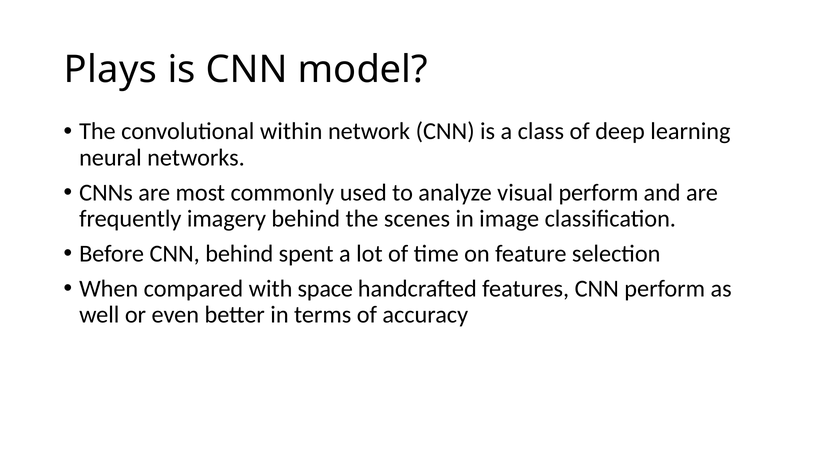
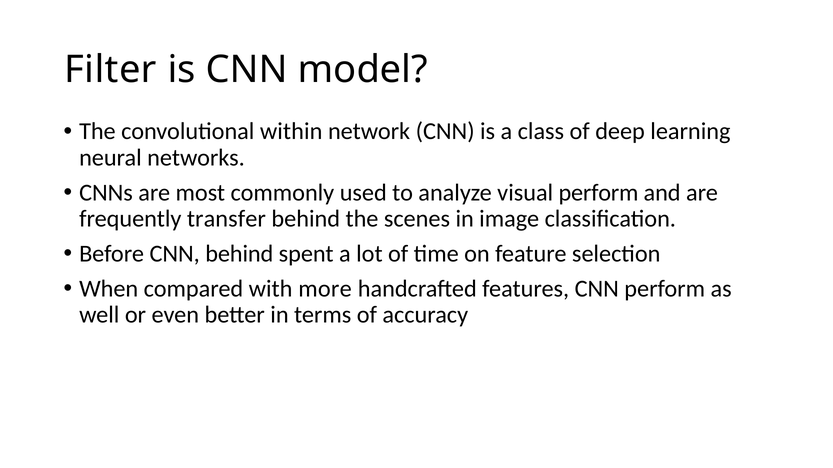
Plays: Plays -> Filter (110, 70)
imagery: imagery -> transfer (226, 219)
space: space -> more (325, 289)
